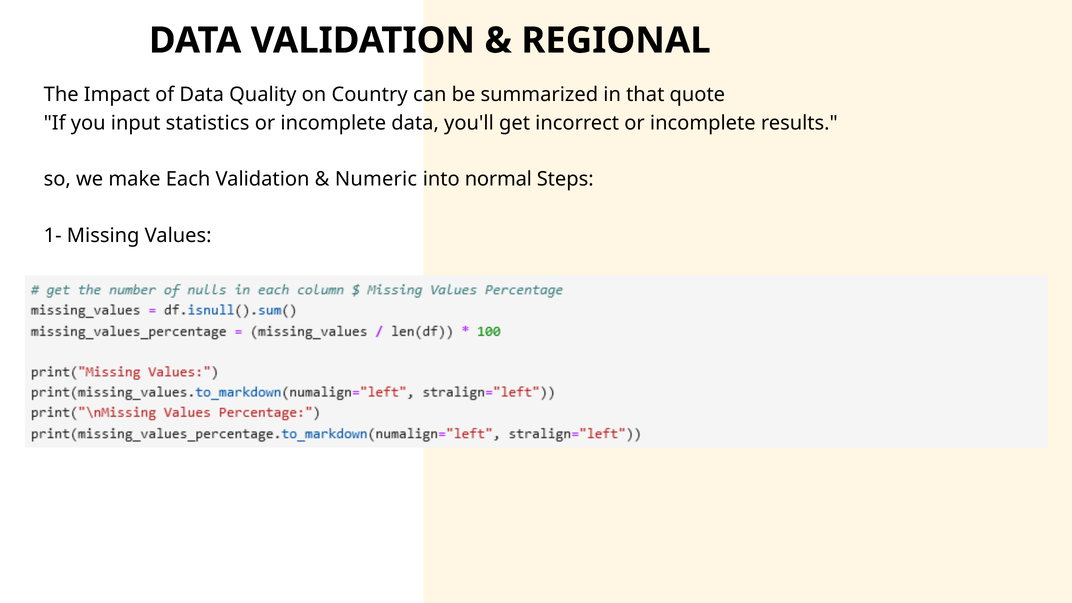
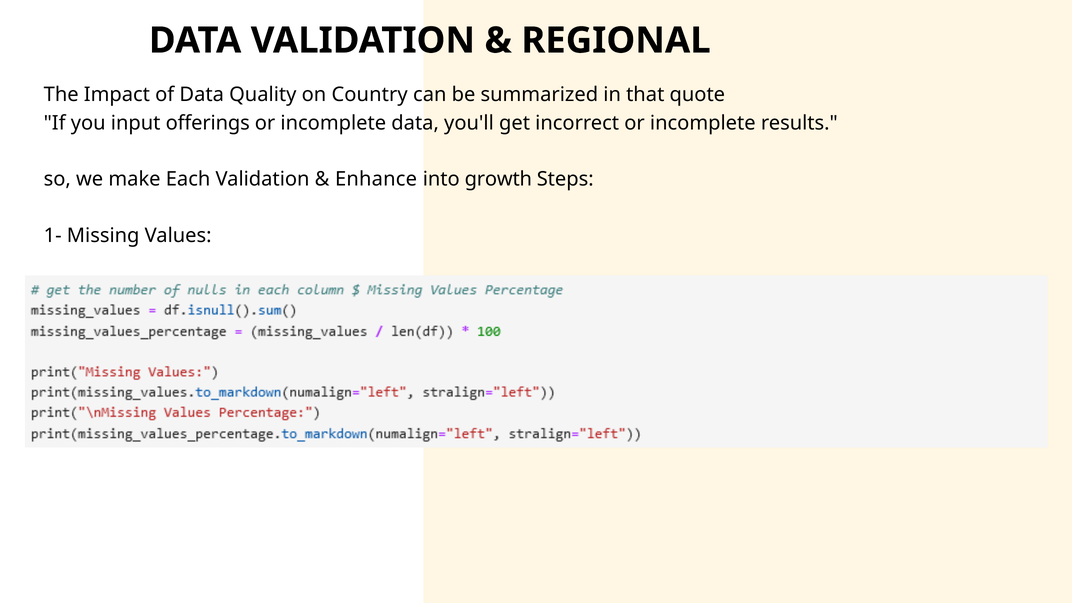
statistics: statistics -> offerings (208, 123)
Numeric: Numeric -> Enhance (376, 179)
normal: normal -> growth (498, 179)
